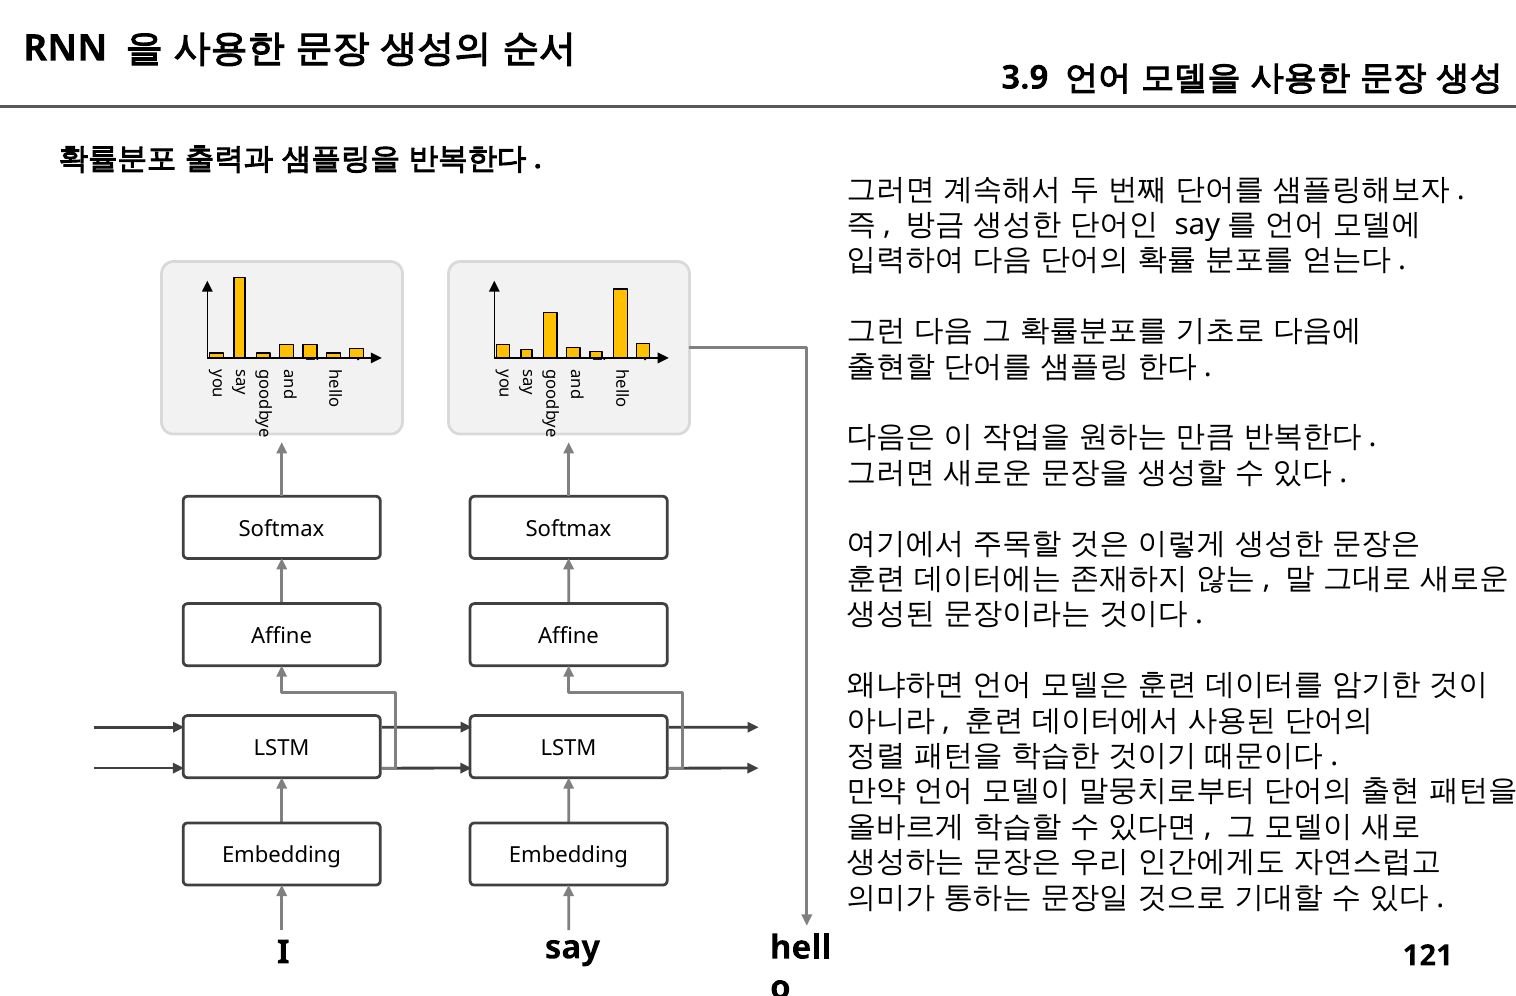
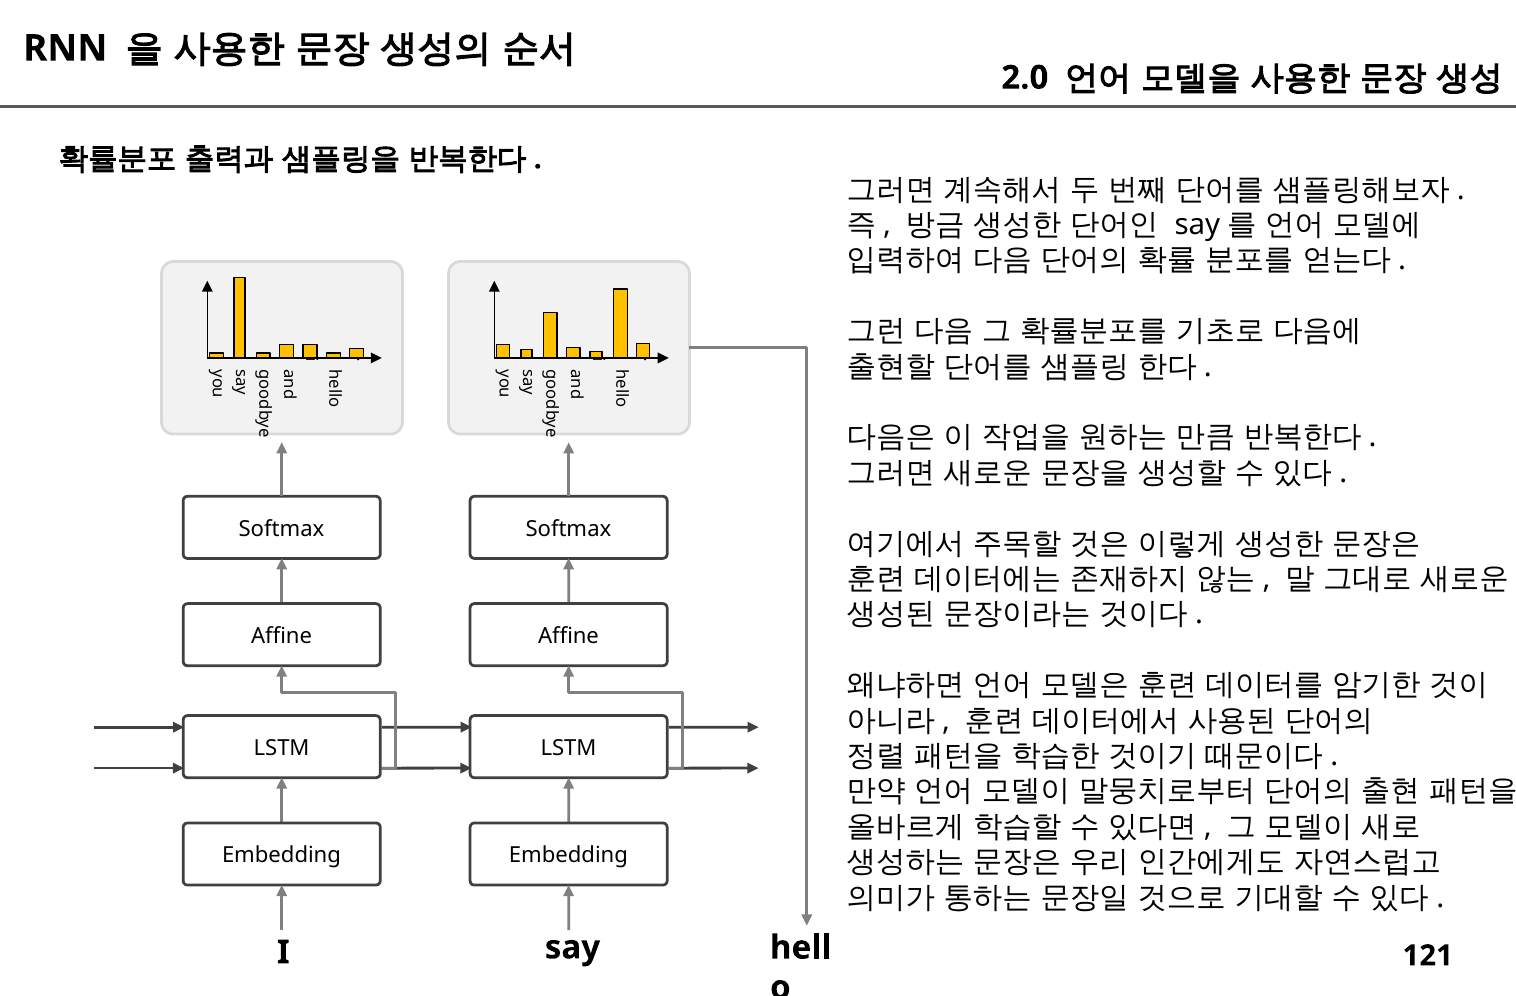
3.9: 3.9 -> 2.0 (1025, 78)
